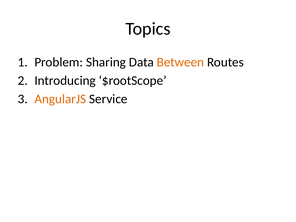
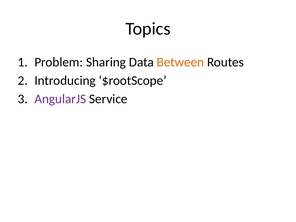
AngularJS colour: orange -> purple (60, 99)
